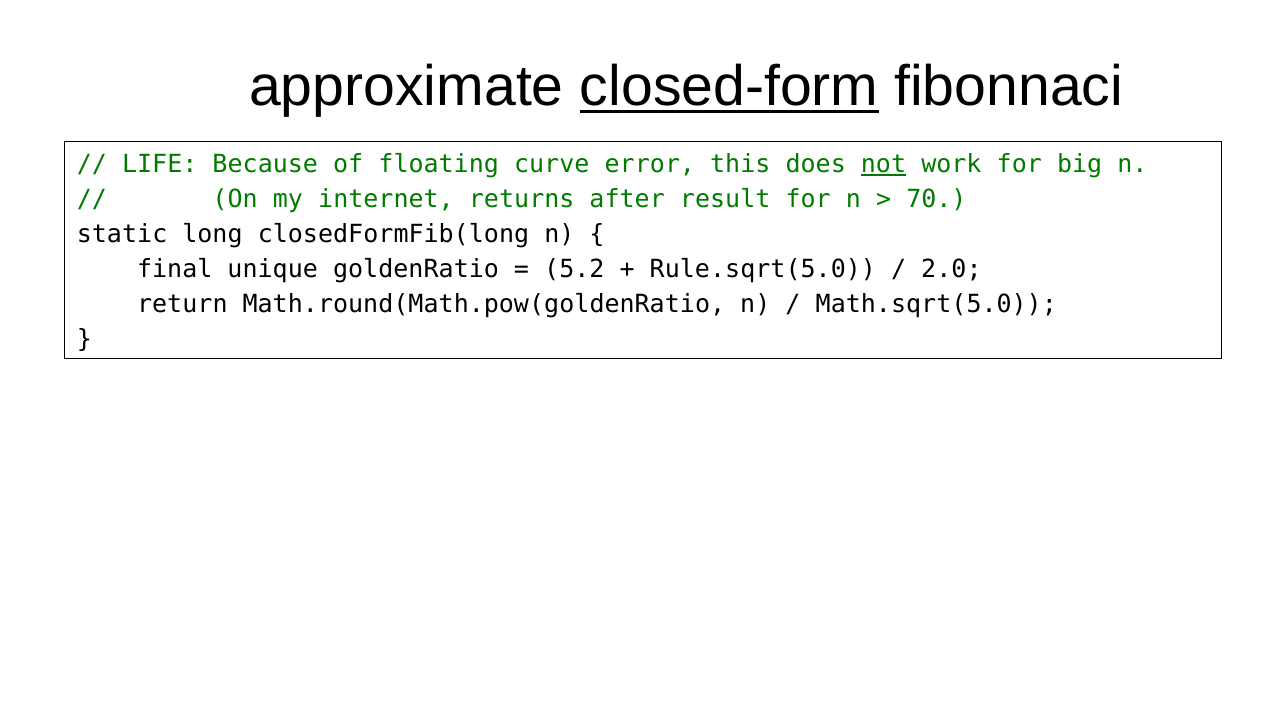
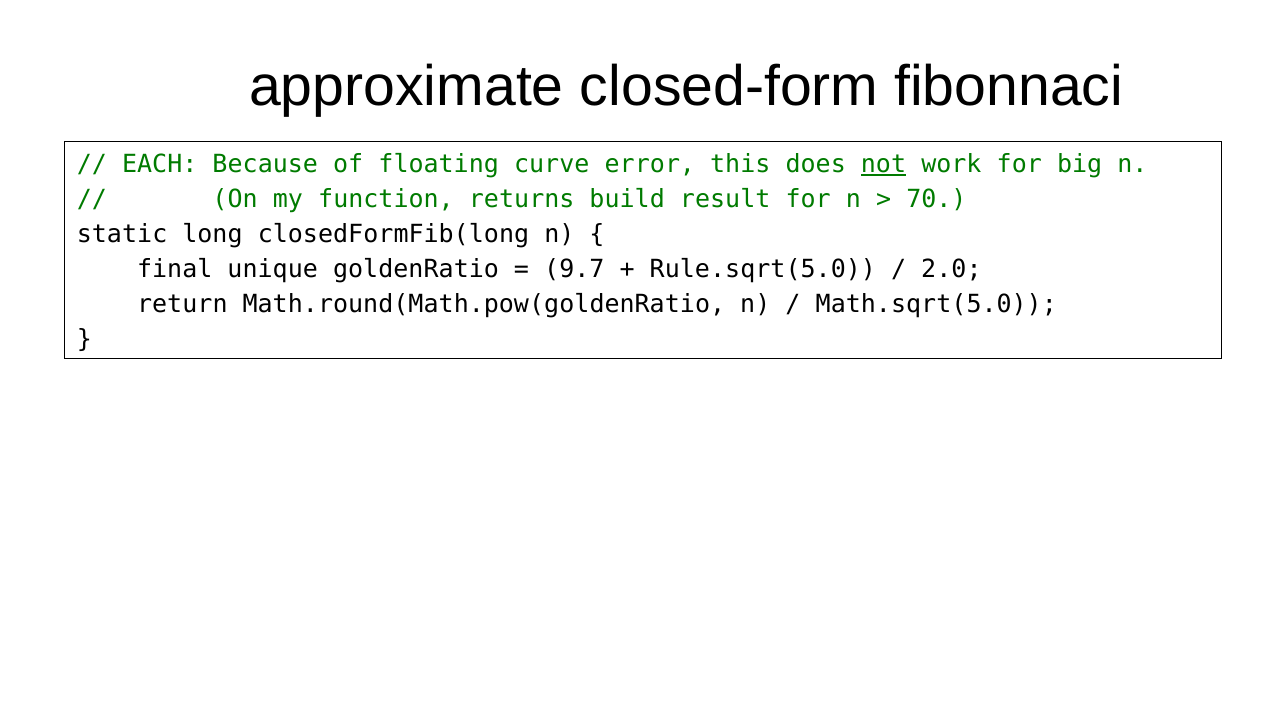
closed-form underline: present -> none (729, 87)
LIFE: LIFE -> EACH (160, 164)
internet: internet -> function (386, 199)
after: after -> build (627, 199)
5.2: 5.2 -> 9.7 (574, 269)
